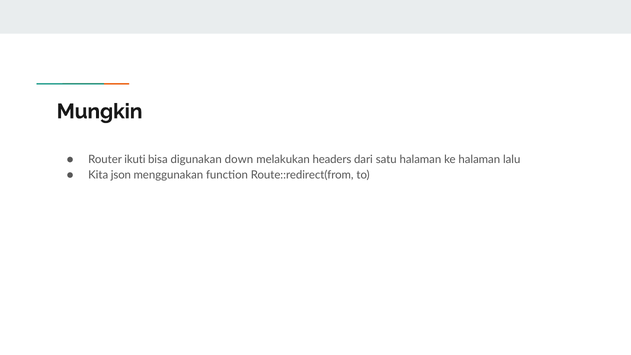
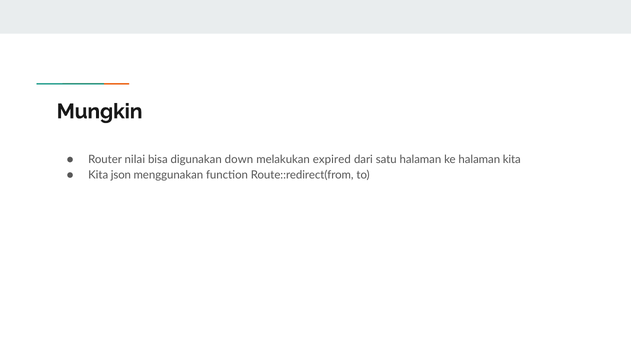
ikuti: ikuti -> nilai (135, 159)
headers: headers -> expired (332, 159)
halaman lalu: lalu -> kita (512, 159)
